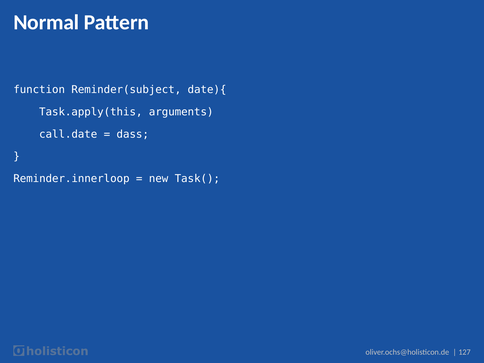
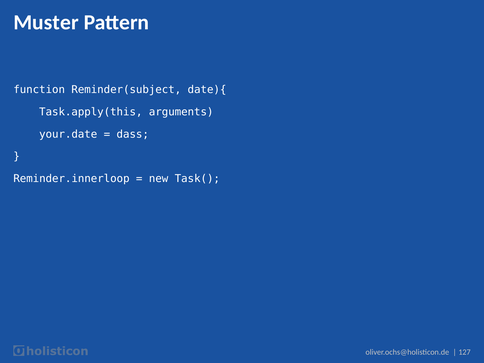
Normal: Normal -> Muster (46, 22)
call.date: call.date -> your.date (68, 134)
